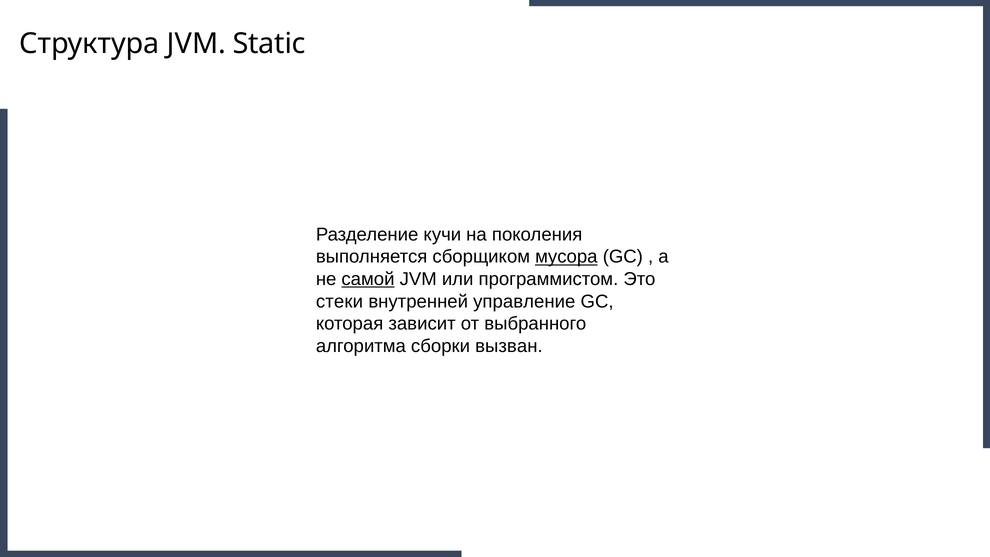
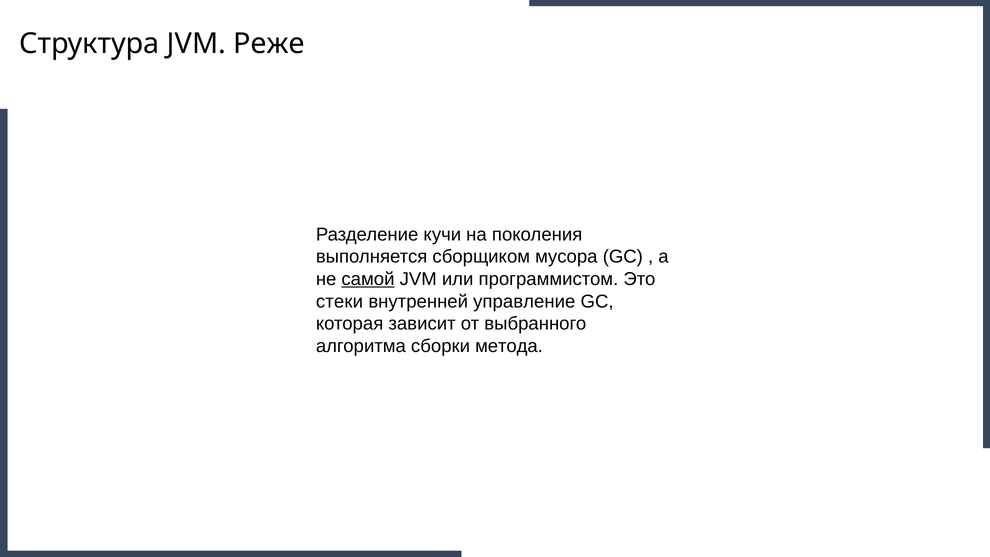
Static: Static -> Реже (269, 44)
мусора underline: present -> none (566, 257)
вызван: вызван -> метода (509, 346)
